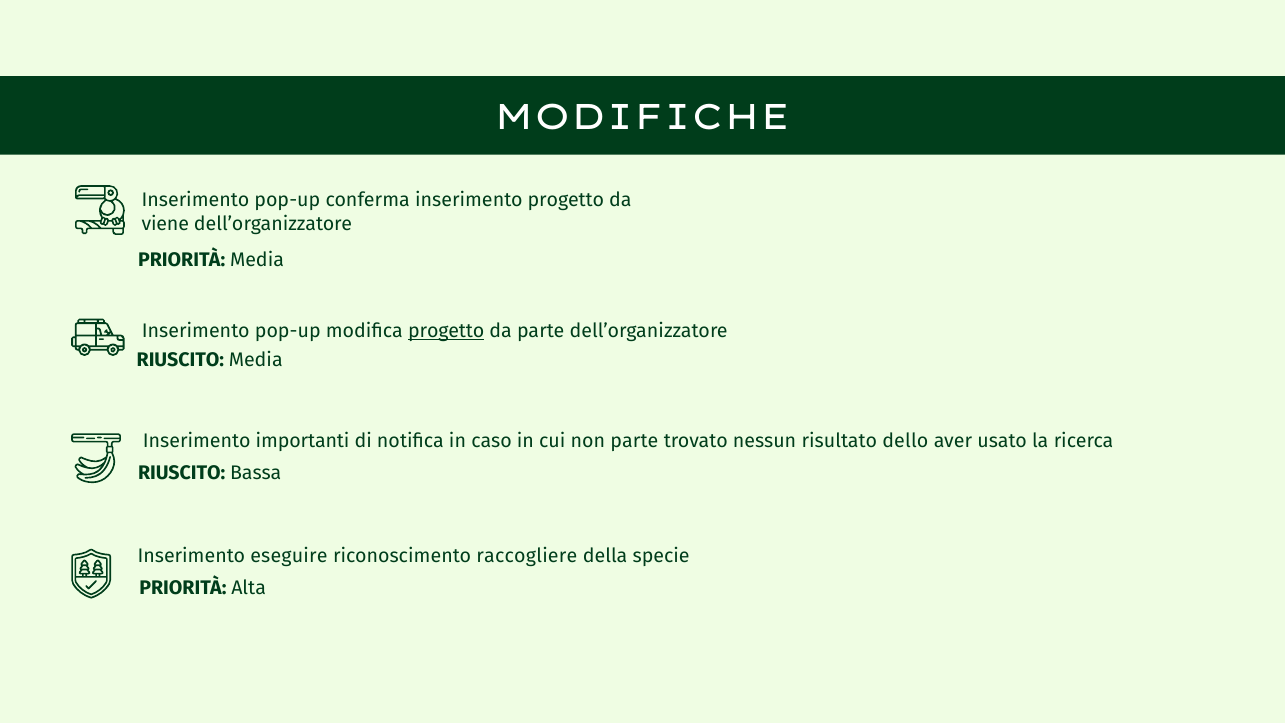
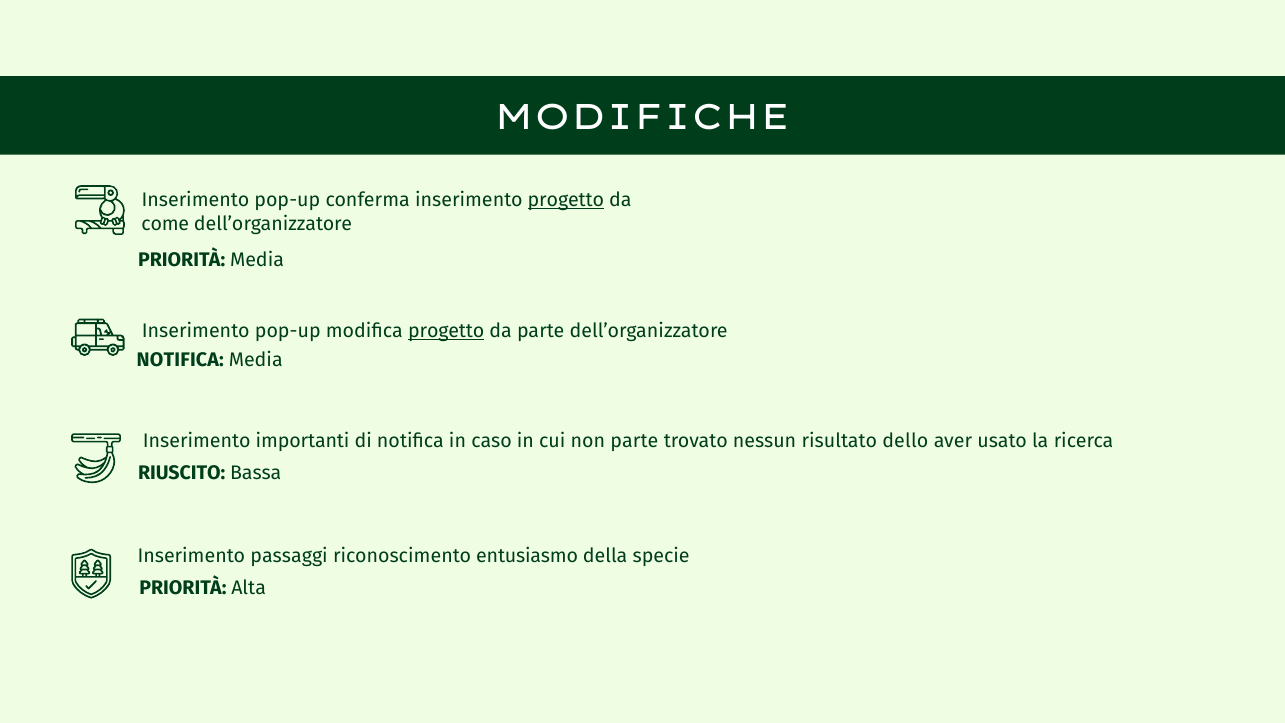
progetto underline: none -> present (566, 200)
viene: viene -> come (165, 224)
RIUSCITO: RIUSCITO -> NOTIFICA (180, 360)
eseguire: eseguire -> passaggi (289, 556)
raccogliere: raccogliere -> entusiasmo (527, 556)
